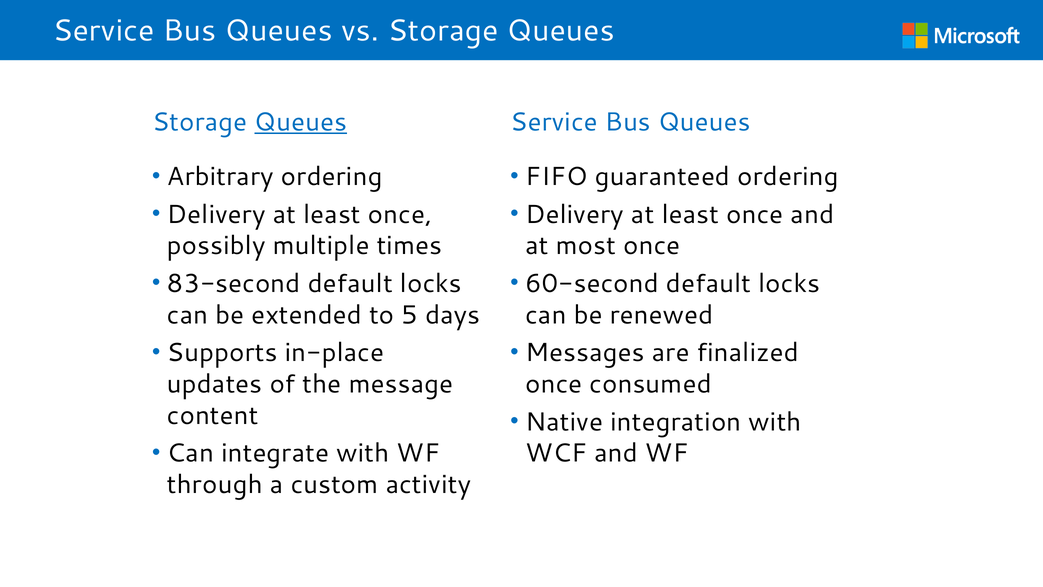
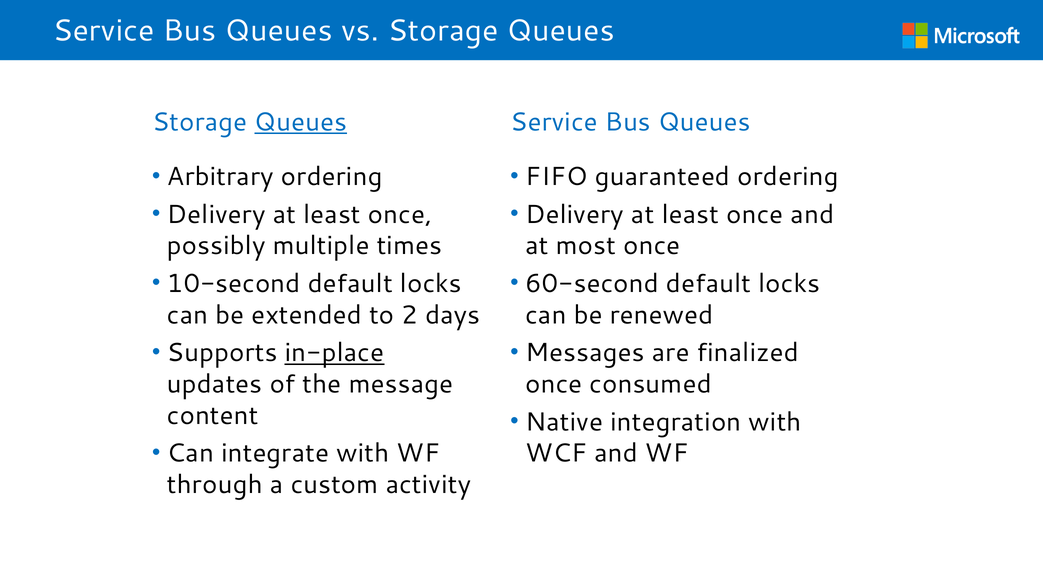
83-second: 83-second -> 10-second (234, 284)
5: 5 -> 2 (410, 315)
in-place underline: none -> present (334, 353)
